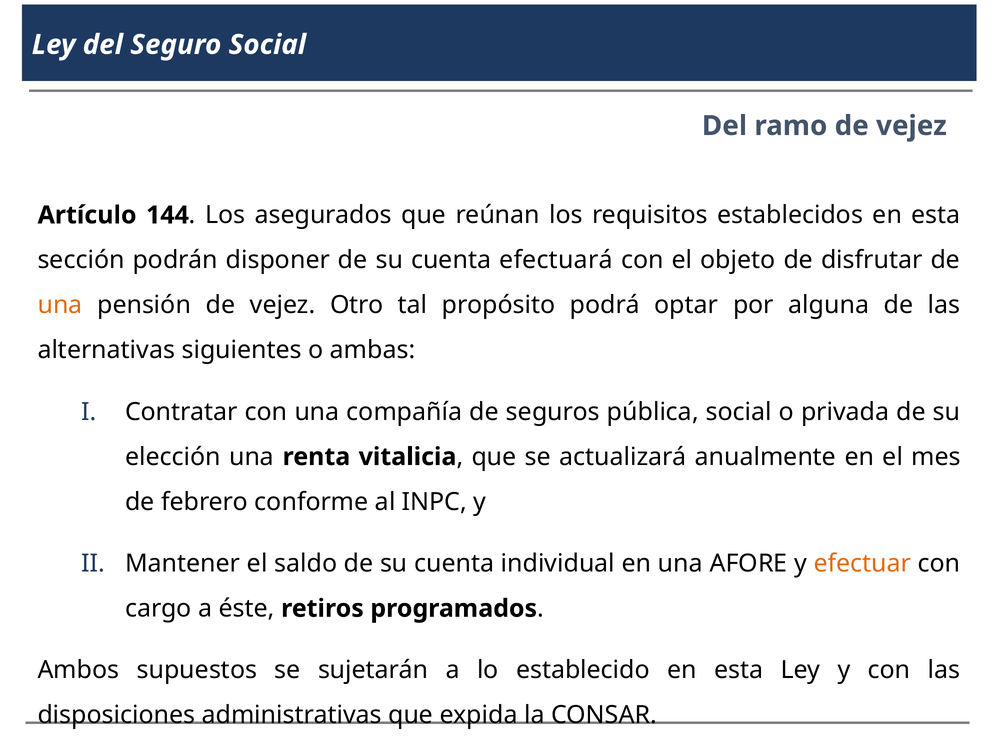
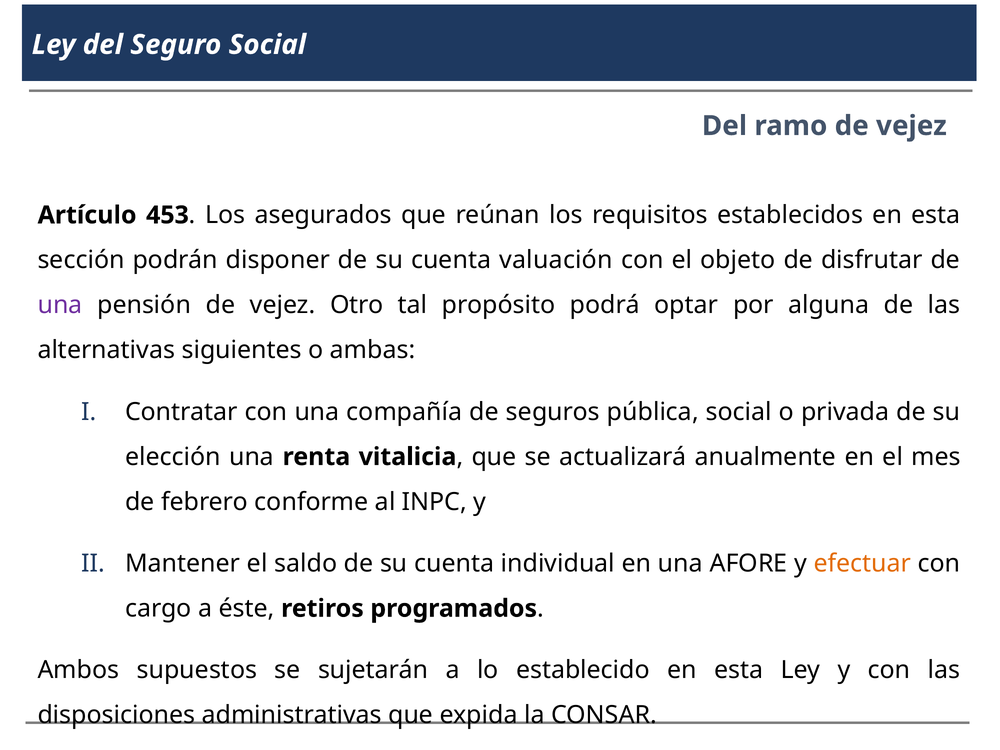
144: 144 -> 453 (167, 215)
efectuará: efectuará -> valuación (556, 260)
una colour: orange -> purple (60, 305)
